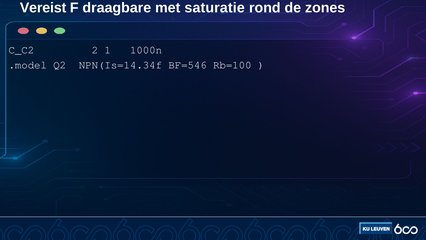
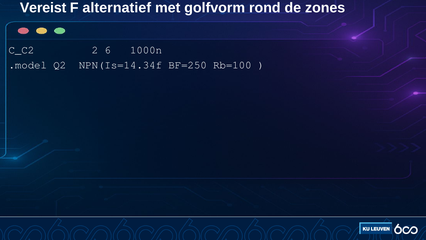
draagbare: draagbare -> alternatief (117, 8)
saturatie: saturatie -> golfvorm (215, 8)
1: 1 -> 6 (108, 50)
BF=546: BF=546 -> BF=250 (188, 65)
